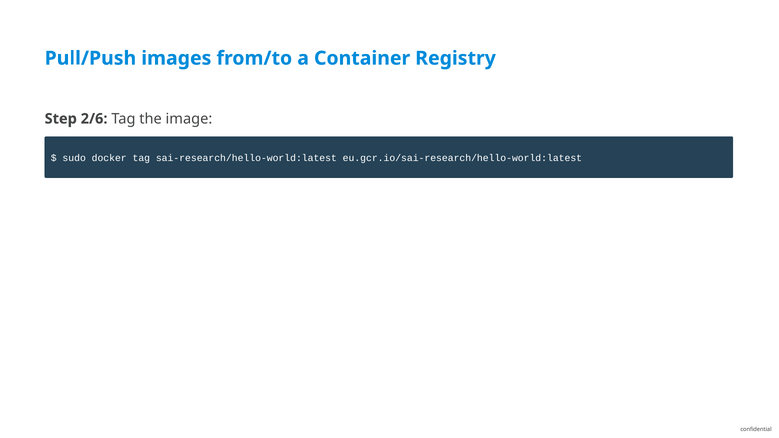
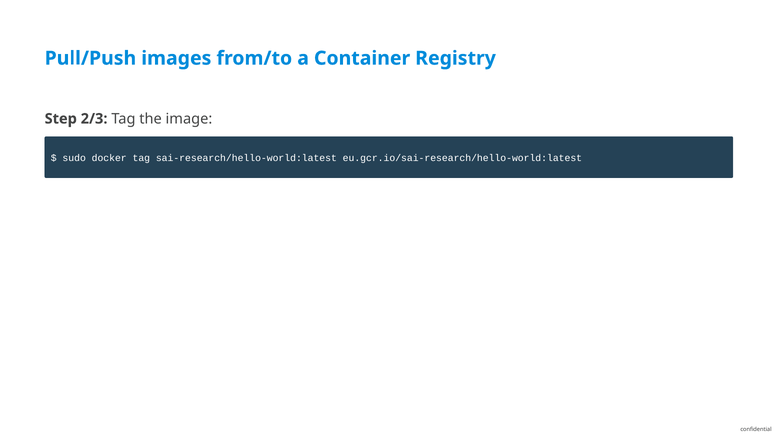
2/6: 2/6 -> 2/3 (94, 119)
